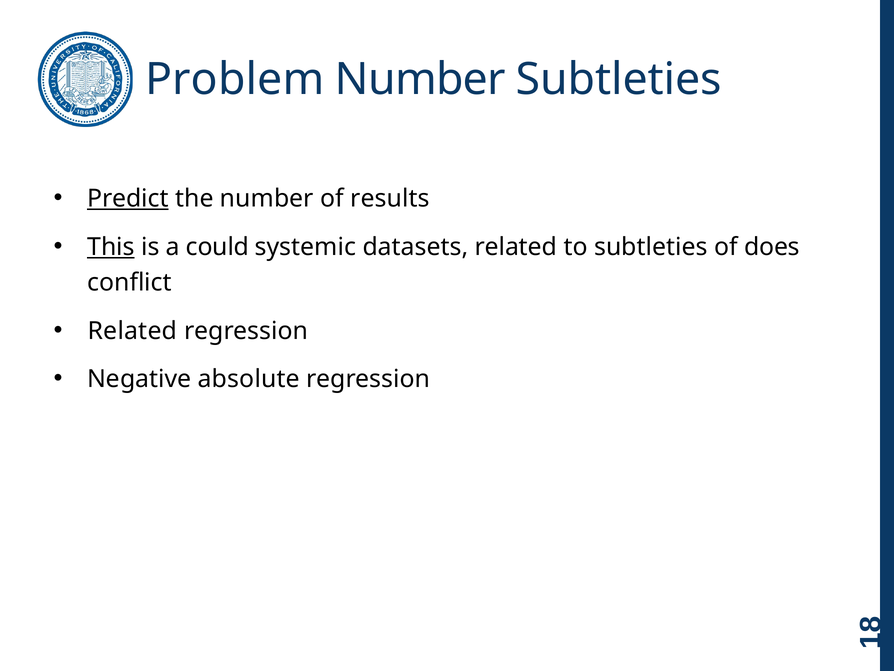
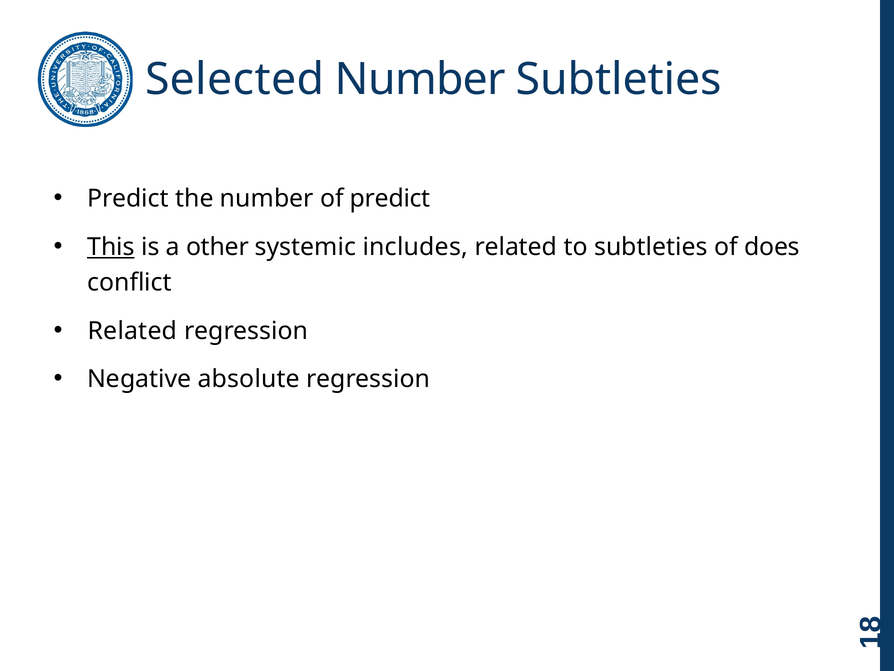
Problem: Problem -> Selected (235, 79)
Predict underline: present -> none (128, 198)
of results: results -> predict (390, 198)
could: could -> other (217, 247)
datasets: datasets -> includes (415, 247)
